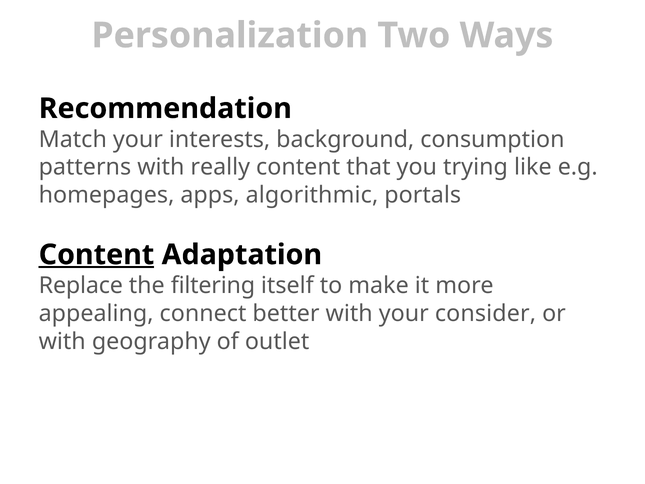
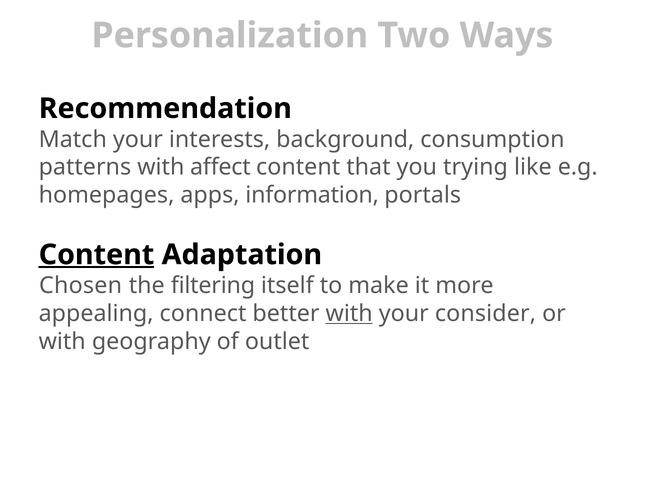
really: really -> affect (220, 167)
algorithmic: algorithmic -> information (312, 195)
Replace: Replace -> Chosen (81, 285)
with underline: none -> present (349, 313)
